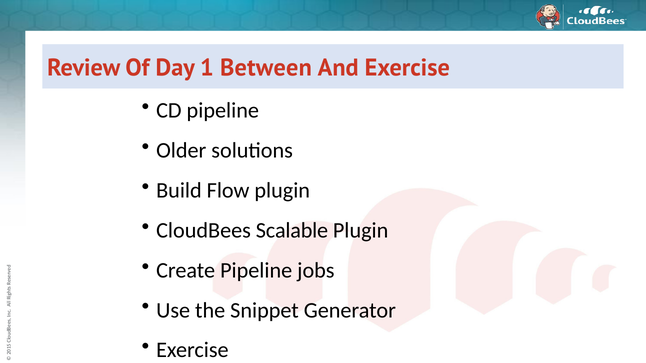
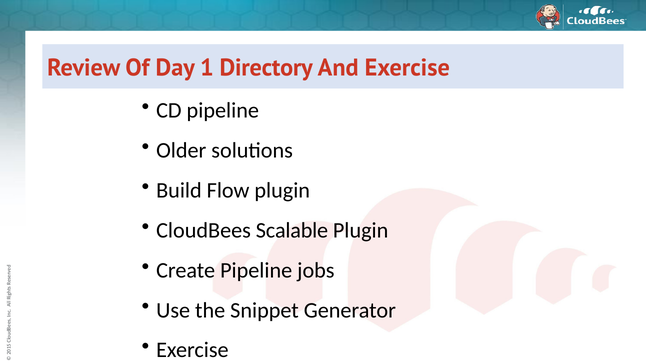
Between: Between -> Directory (266, 68)
